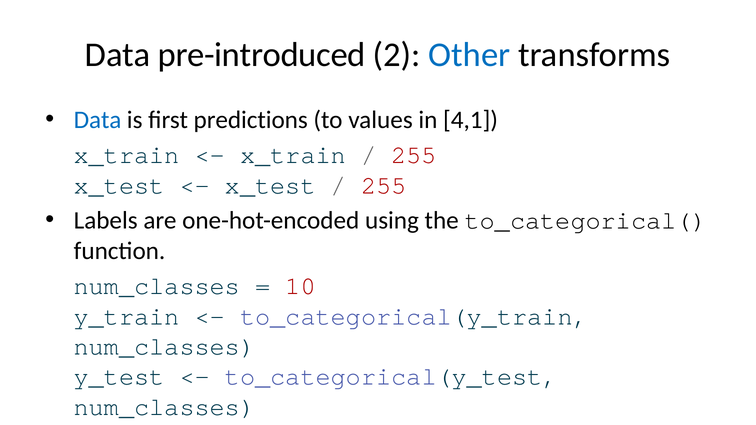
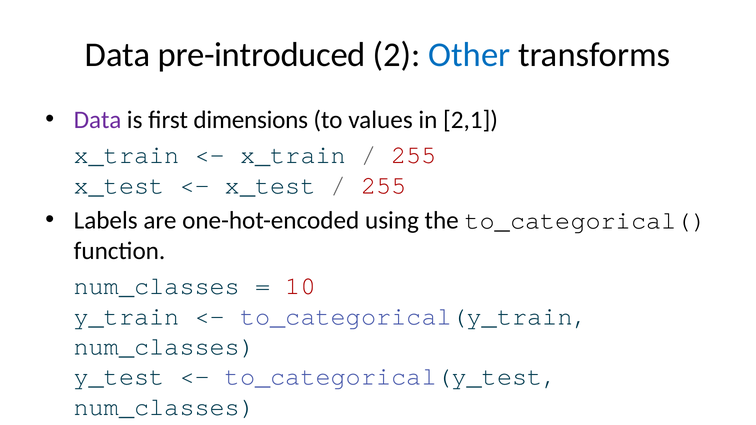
Data colour: blue -> purple (98, 120)
predictions: predictions -> dimensions (251, 120)
4,1: 4,1 -> 2,1 (471, 120)
